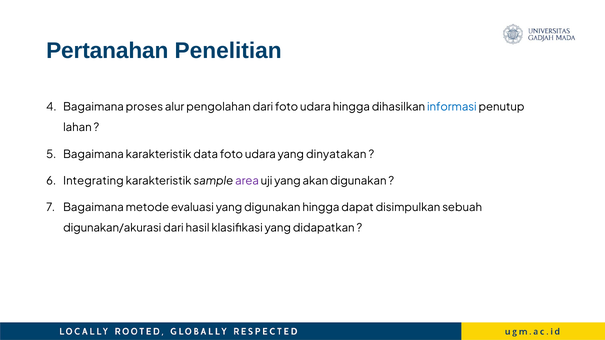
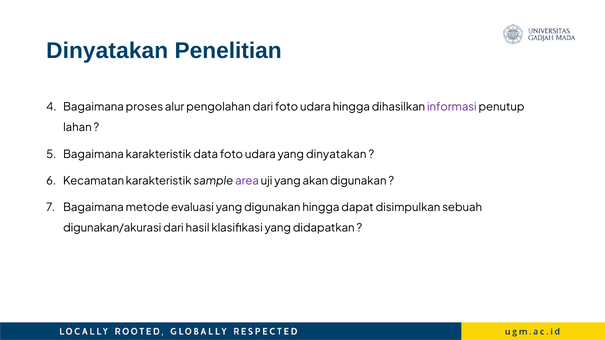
Pertanahan: Pertanahan -> Dinyatakan (107, 51)
informasi colour: blue -> purple (452, 107)
Integrating: Integrating -> Kecamatan (94, 181)
